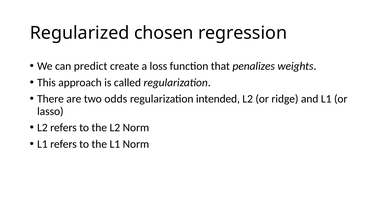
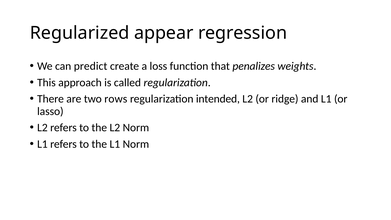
chosen: chosen -> appear (164, 33)
odds: odds -> rows (116, 99)
